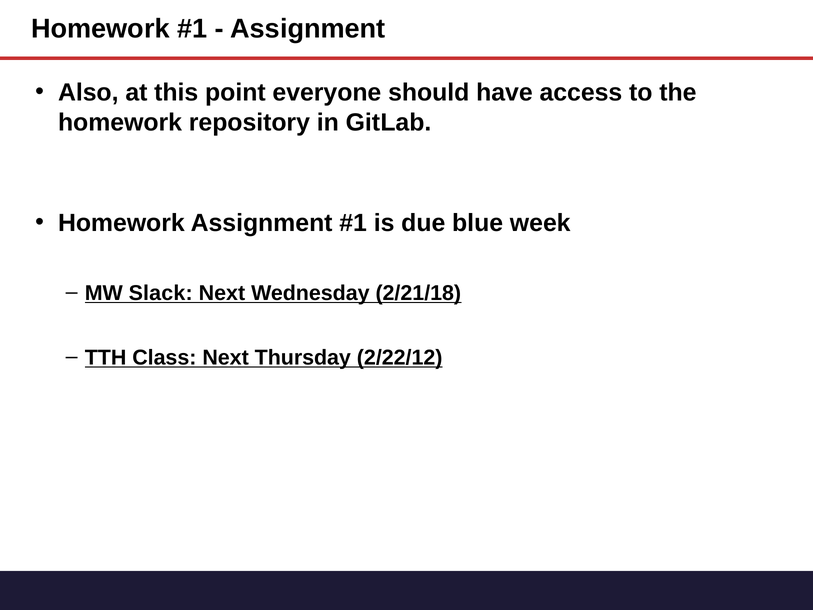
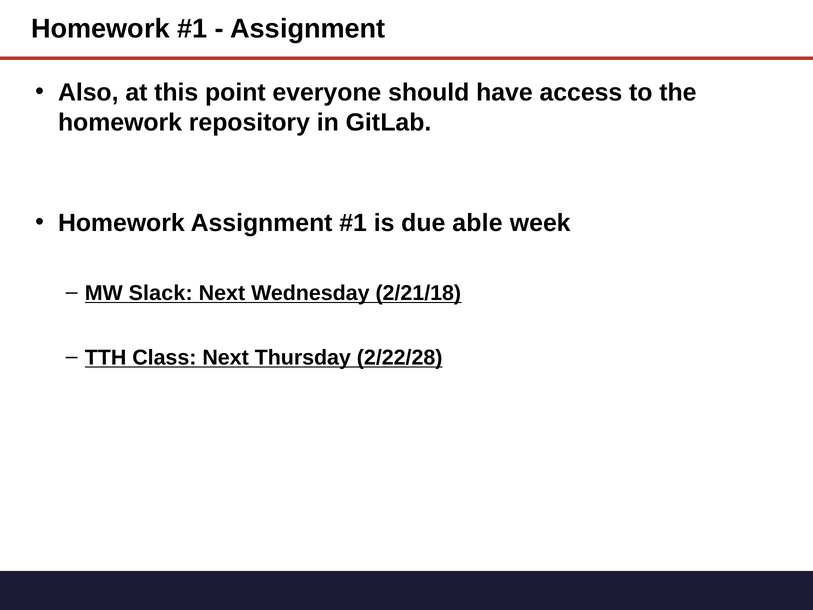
blue: blue -> able (477, 223)
2/22/12: 2/22/12 -> 2/22/28 (400, 357)
